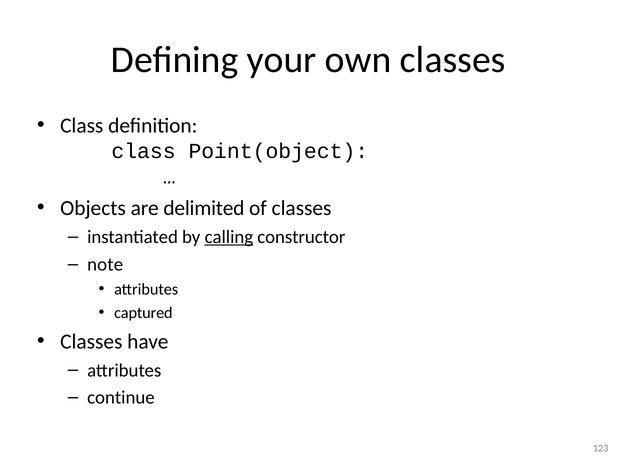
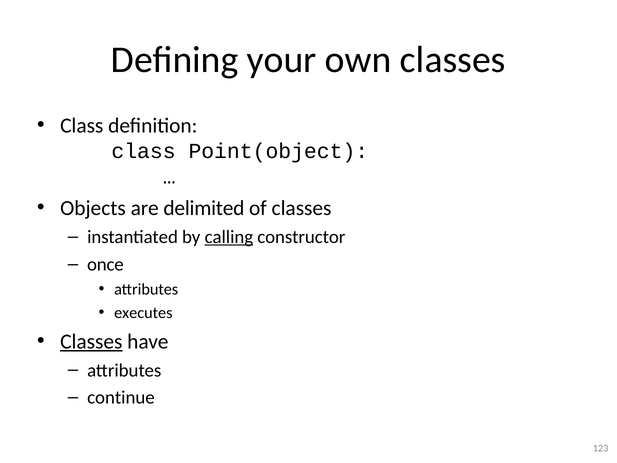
note: note -> once (105, 264)
captured: captured -> executes (143, 313)
Classes underline: none -> present (91, 341)
